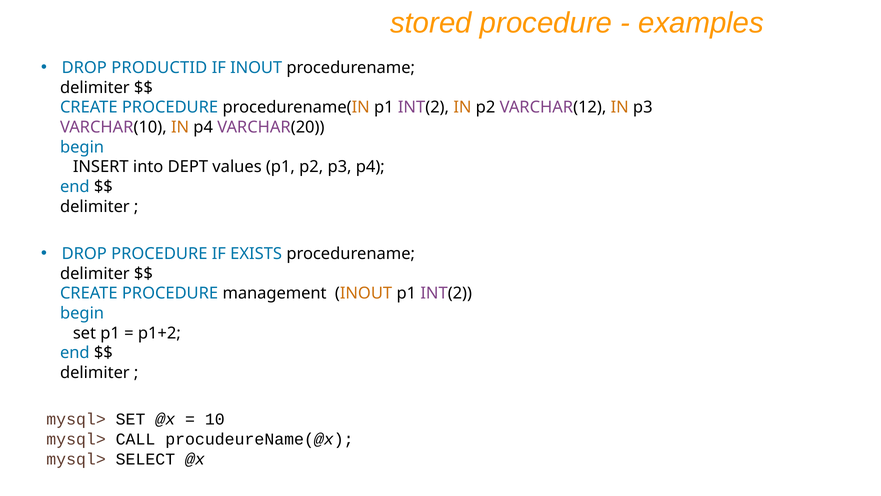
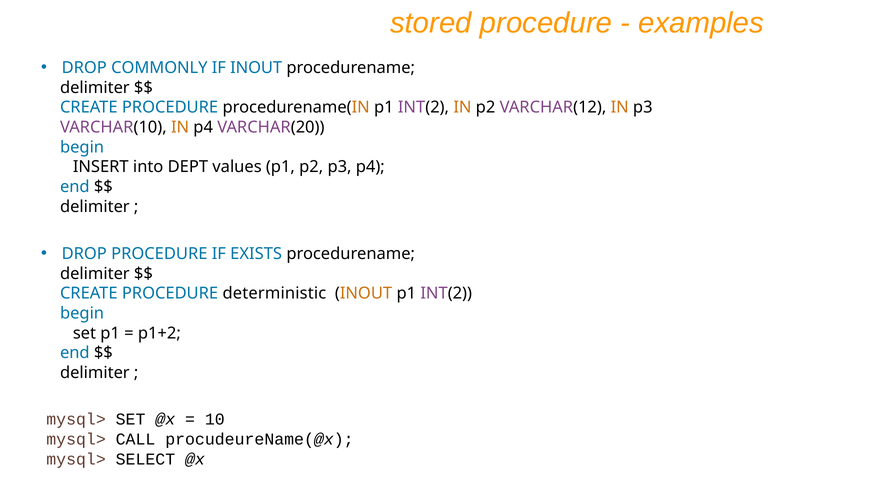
PRODUCTID: PRODUCTID -> COMMONLY (159, 68)
management: management -> deterministic (274, 293)
